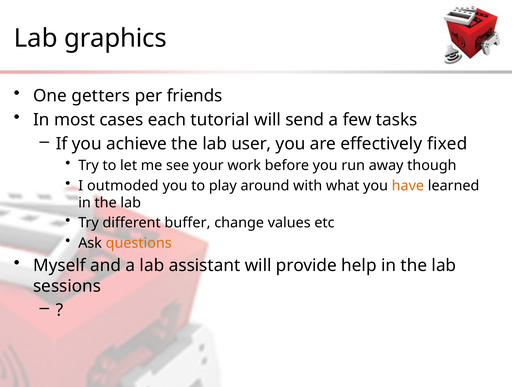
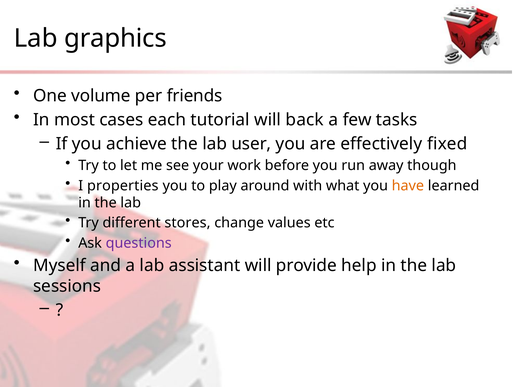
getters: getters -> volume (101, 96)
send: send -> back (305, 120)
outmoded: outmoded -> properties (123, 186)
buffer: buffer -> stores (187, 223)
questions colour: orange -> purple (139, 243)
